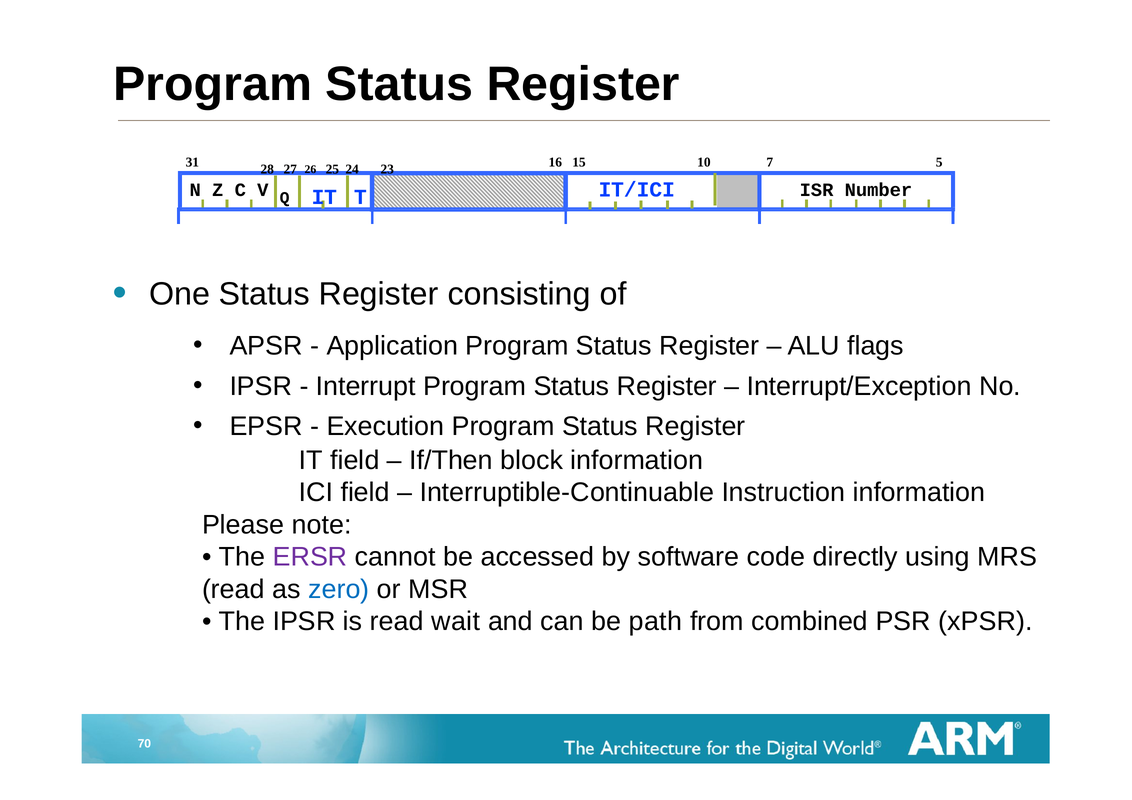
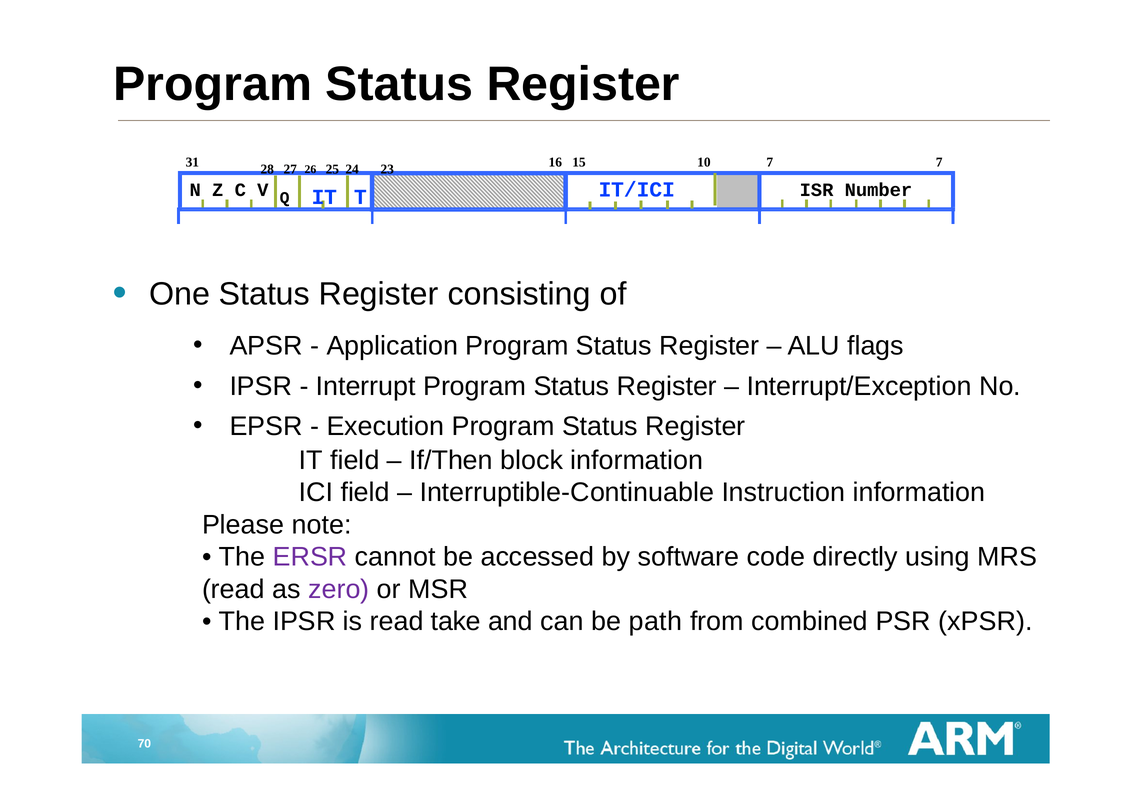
15 5: 5 -> 7 (939, 162)
zero colour: blue -> purple (339, 589)
wait: wait -> take (456, 622)
